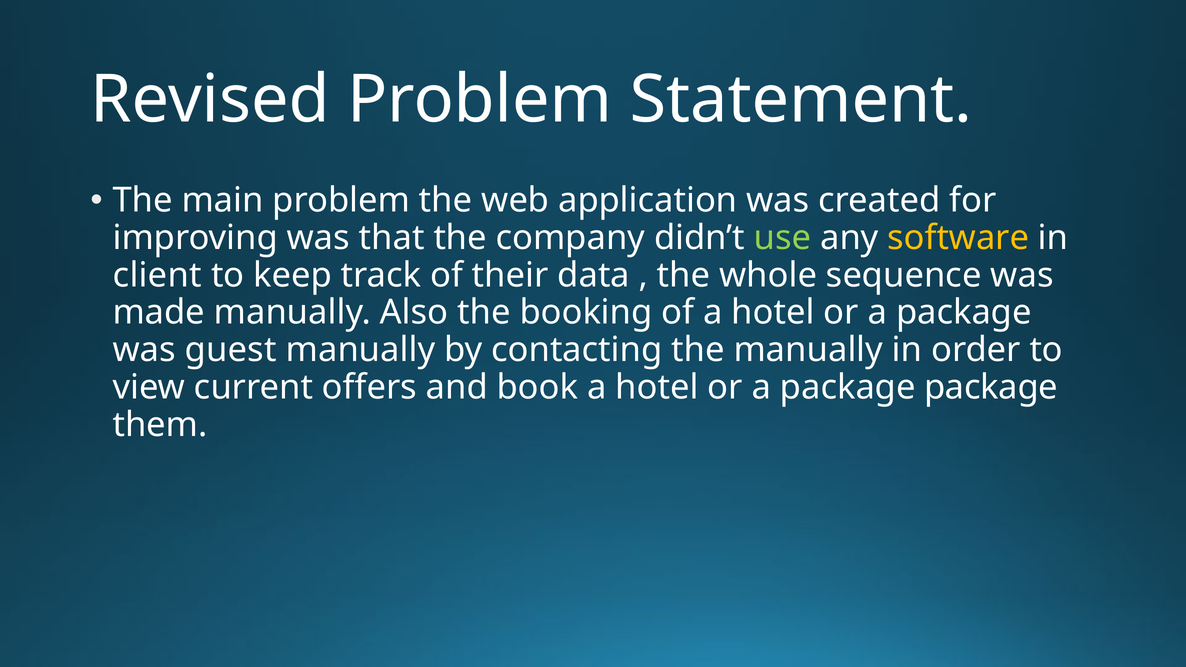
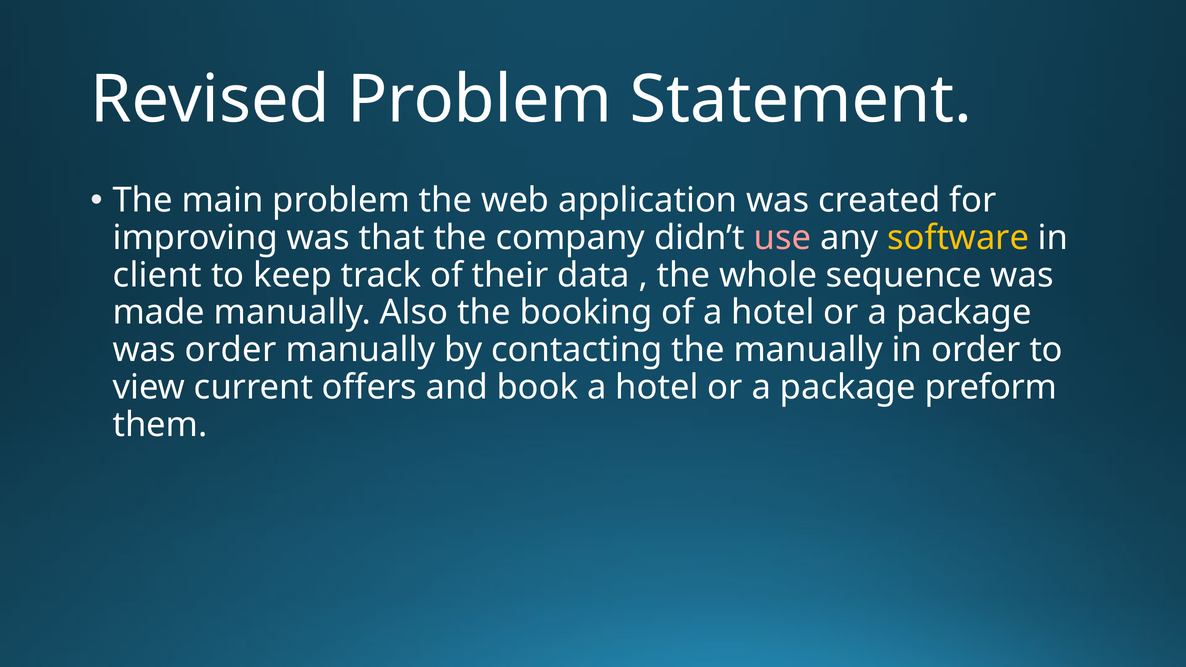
use colour: light green -> pink (783, 238)
was guest: guest -> order (231, 350)
package package: package -> preform (991, 387)
